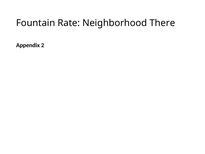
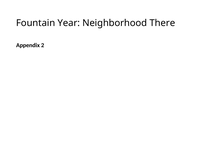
Rate: Rate -> Year (69, 23)
